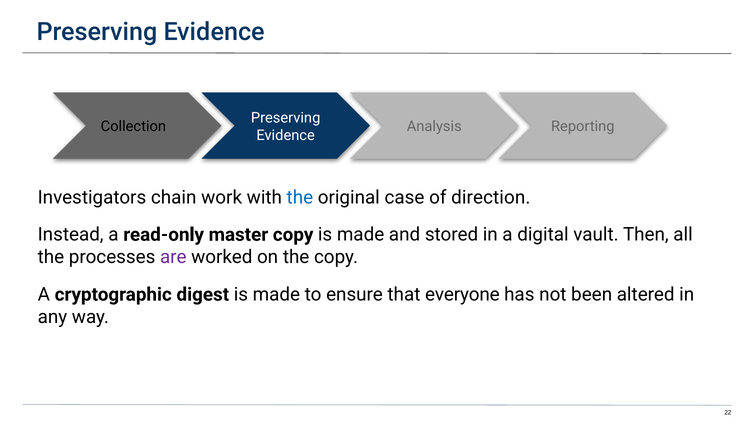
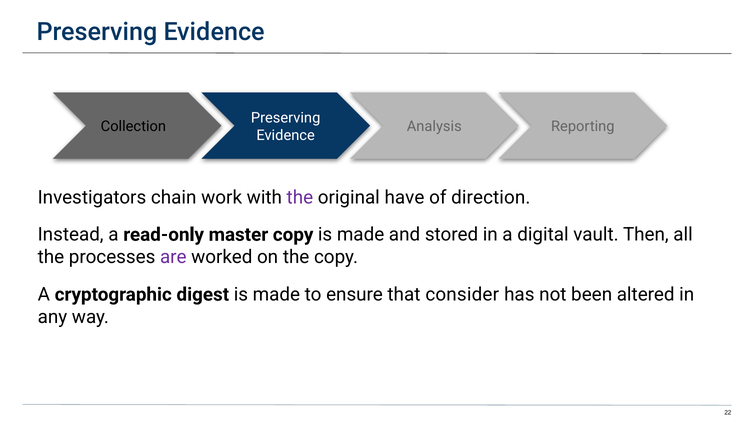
the colour: blue -> purple (300, 197)
case: case -> have (404, 197)
everyone: everyone -> consider (462, 295)
